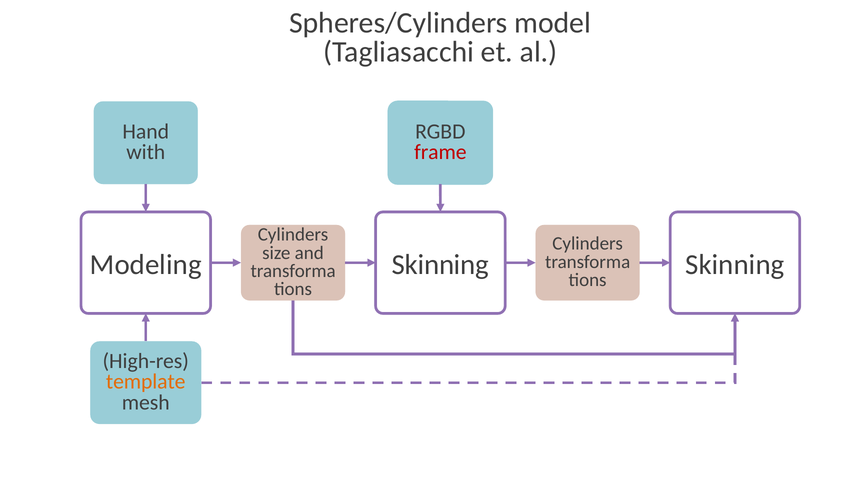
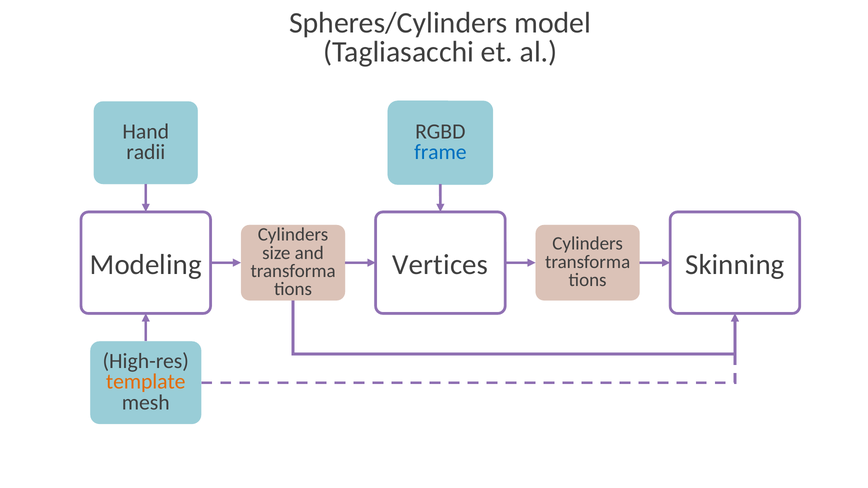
with: with -> radii (146, 152)
frame colour: red -> blue (440, 152)
Modeling Skinning: Skinning -> Vertices (440, 265)
